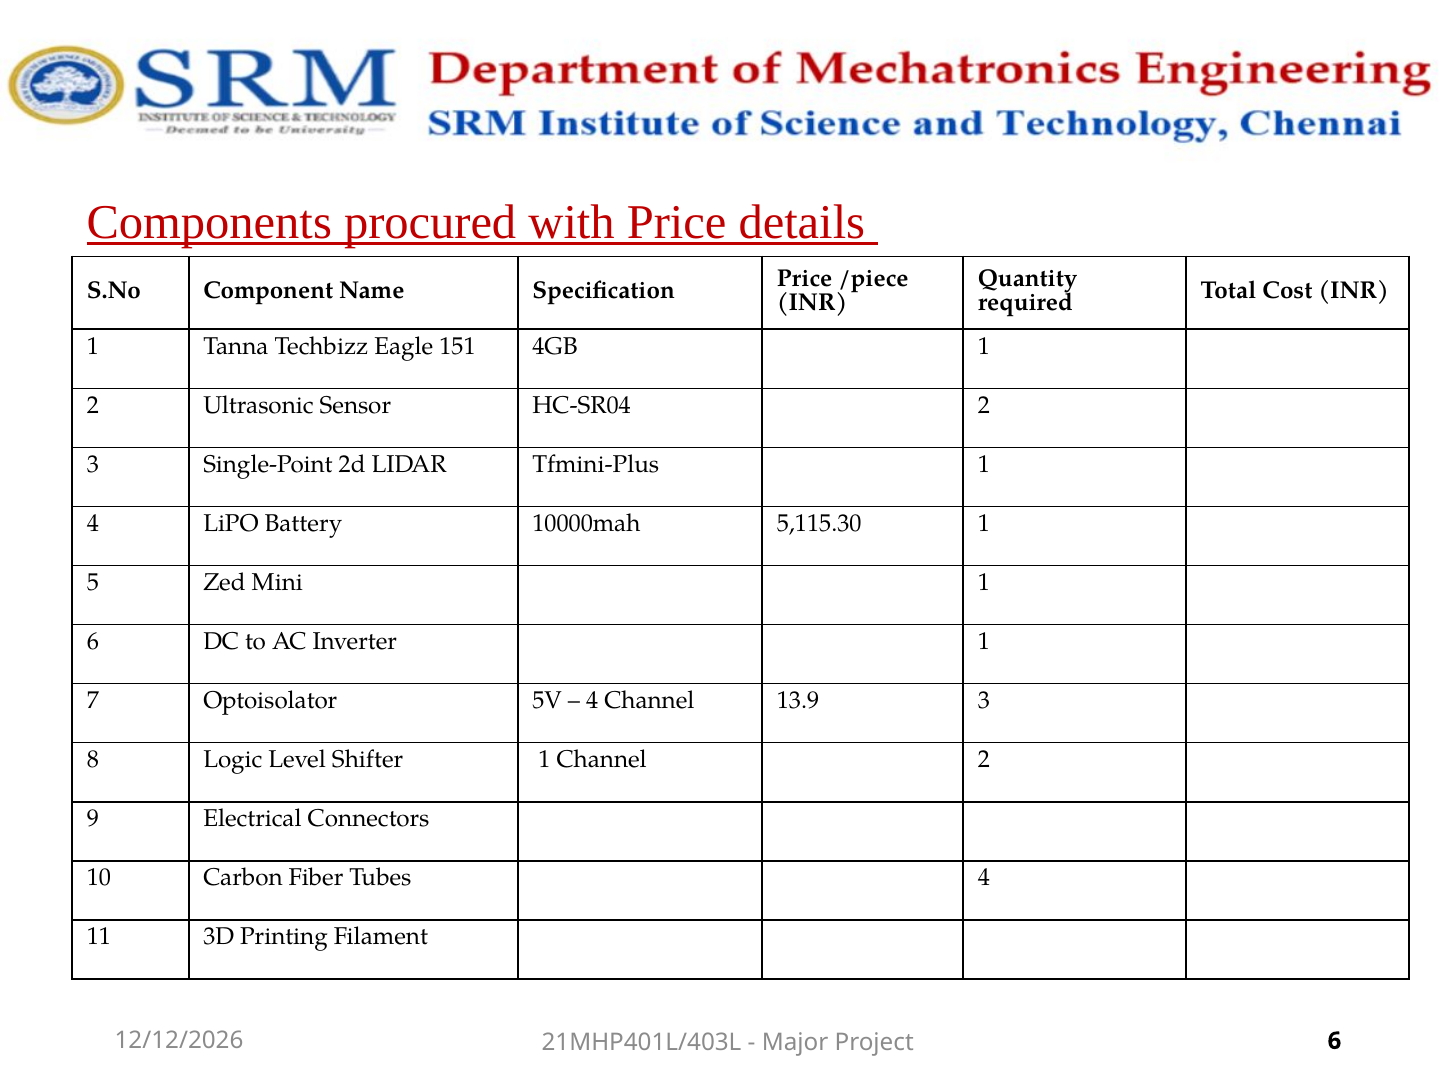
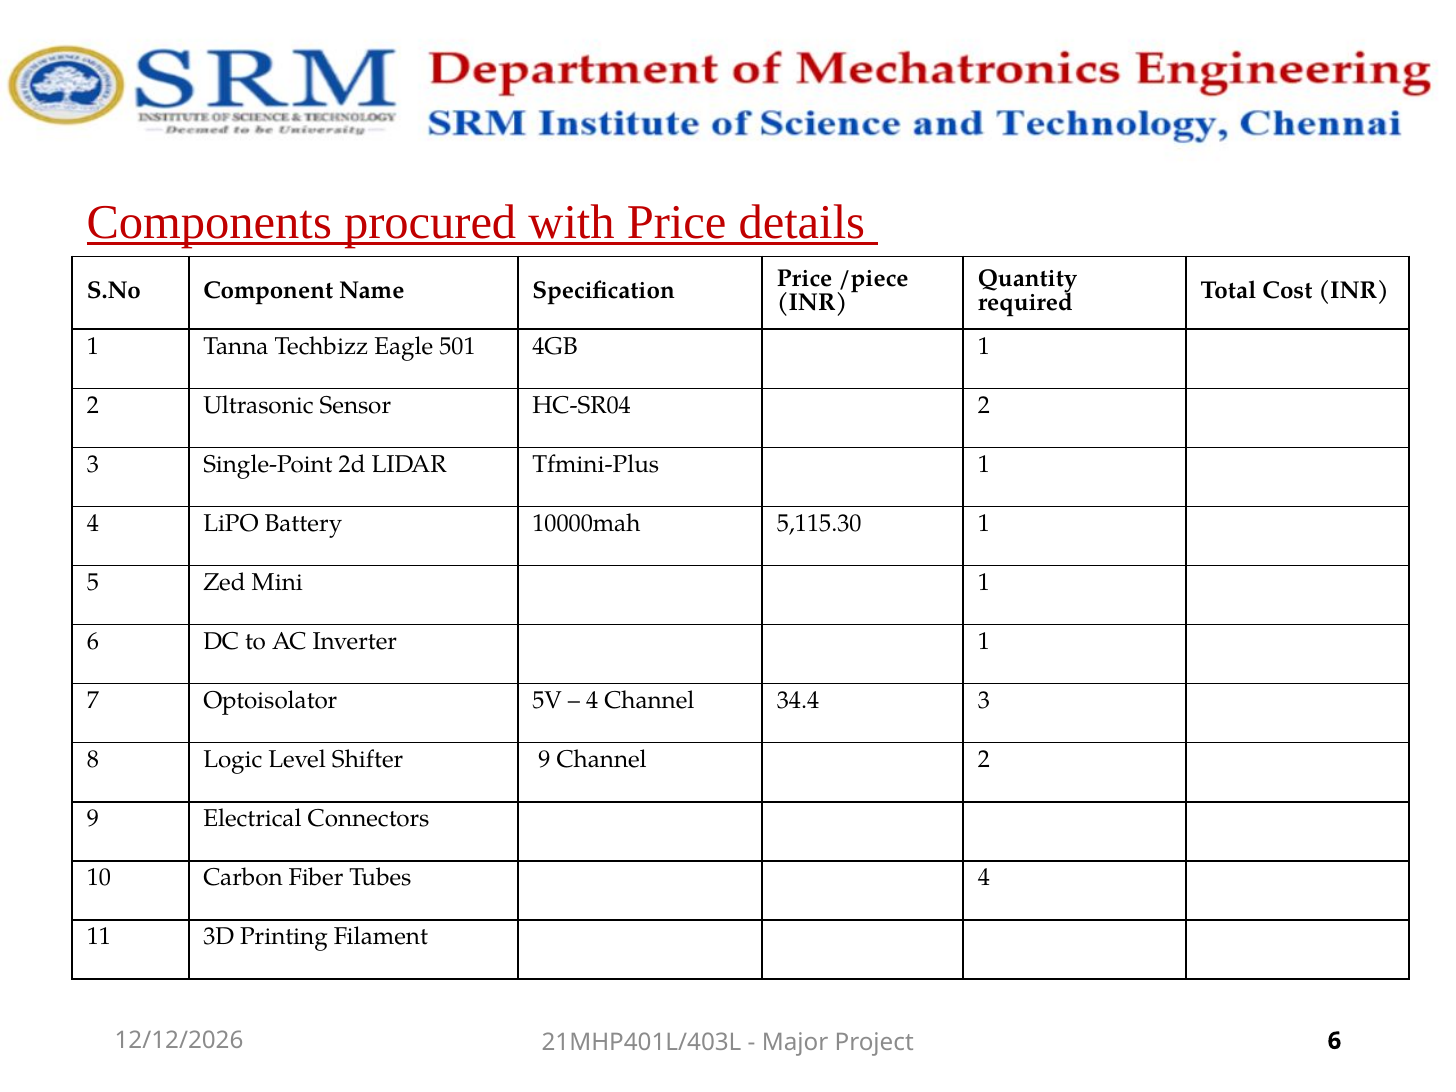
151: 151 -> 501 (457, 346)
13.9: 13.9 -> 34.4 (798, 701)
Shifter 1: 1 -> 9 (544, 760)
